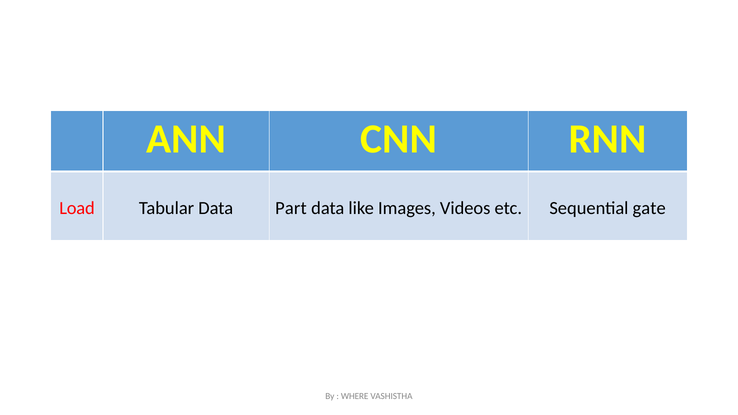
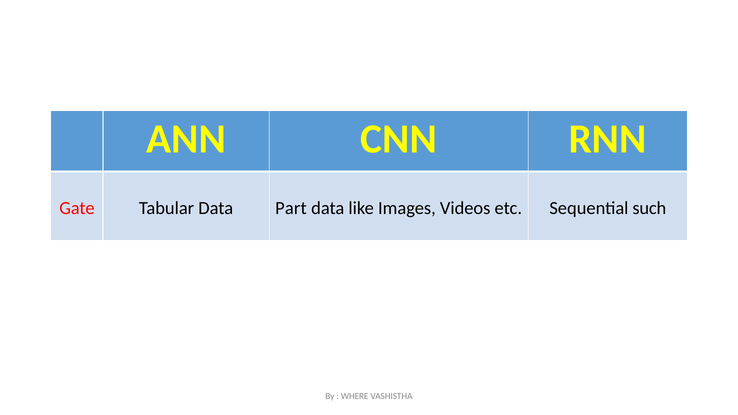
Load: Load -> Gate (77, 208)
gate: gate -> such (649, 208)
